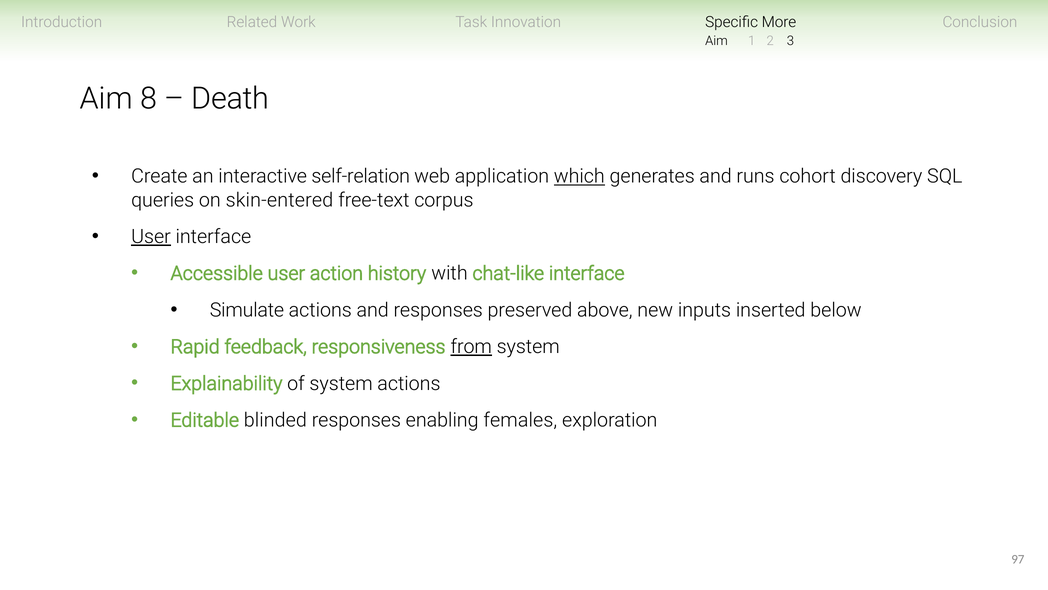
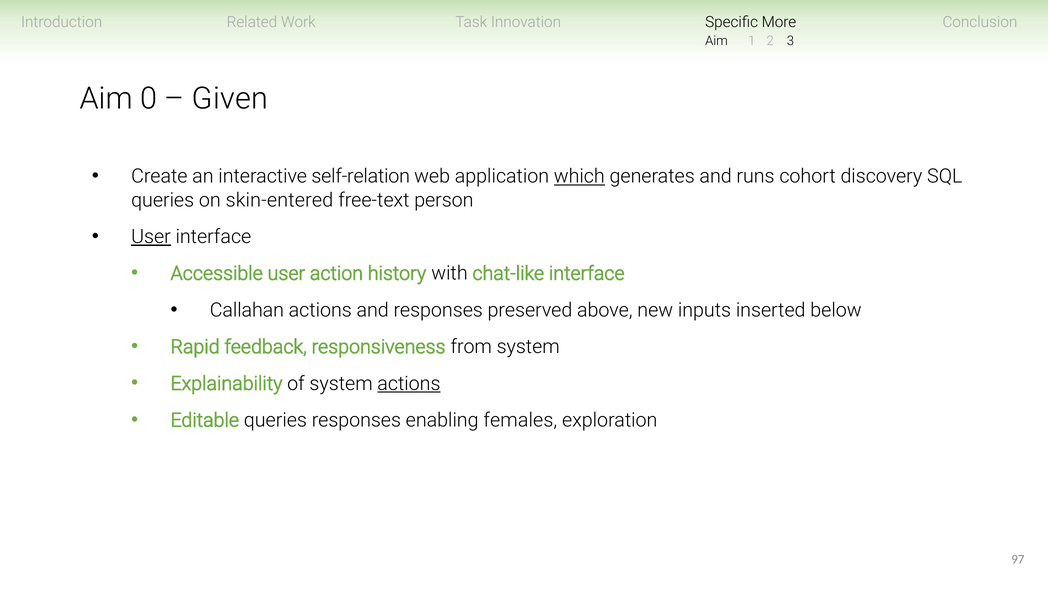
8: 8 -> 0 (149, 99)
Death: Death -> Given (230, 99)
corpus: corpus -> person (444, 200)
Simulate: Simulate -> Callahan (247, 310)
from underline: present -> none (471, 347)
actions underline: none -> present (409, 383)
Editable blinded: blinded -> queries (275, 420)
